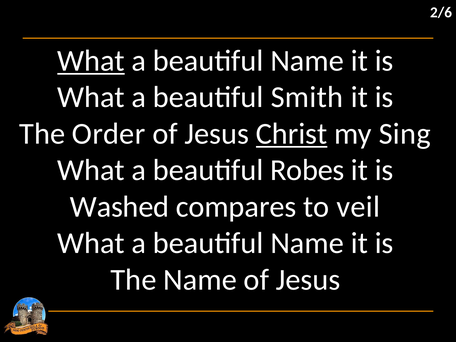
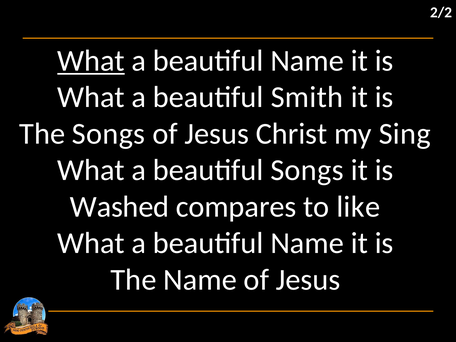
2/6: 2/6 -> 2/2 (441, 12)
The Order: Order -> Songs (109, 134)
Christ underline: present -> none (292, 134)
beautiful Robes: Robes -> Songs (307, 170)
veil: veil -> like (358, 207)
